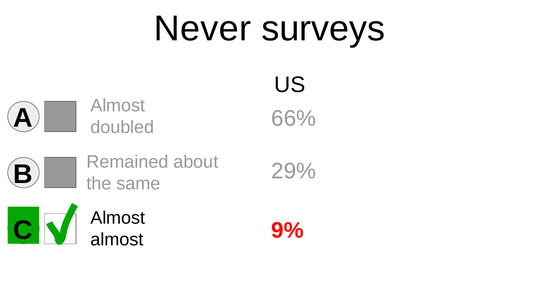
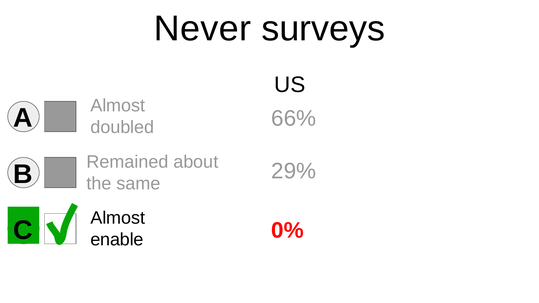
9%: 9% -> 0% (288, 231)
almost: almost -> enable (117, 240)
